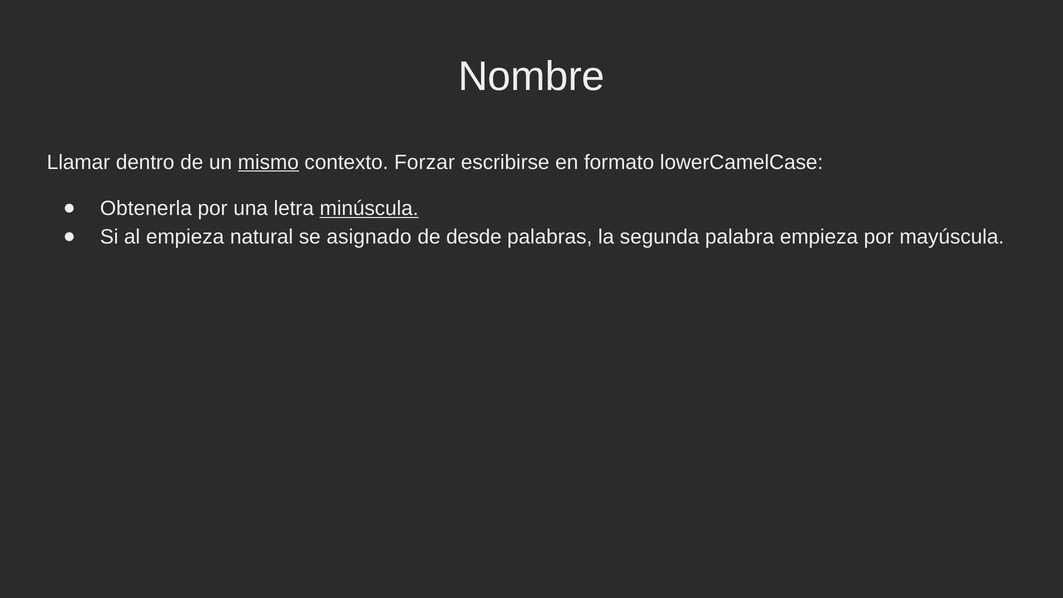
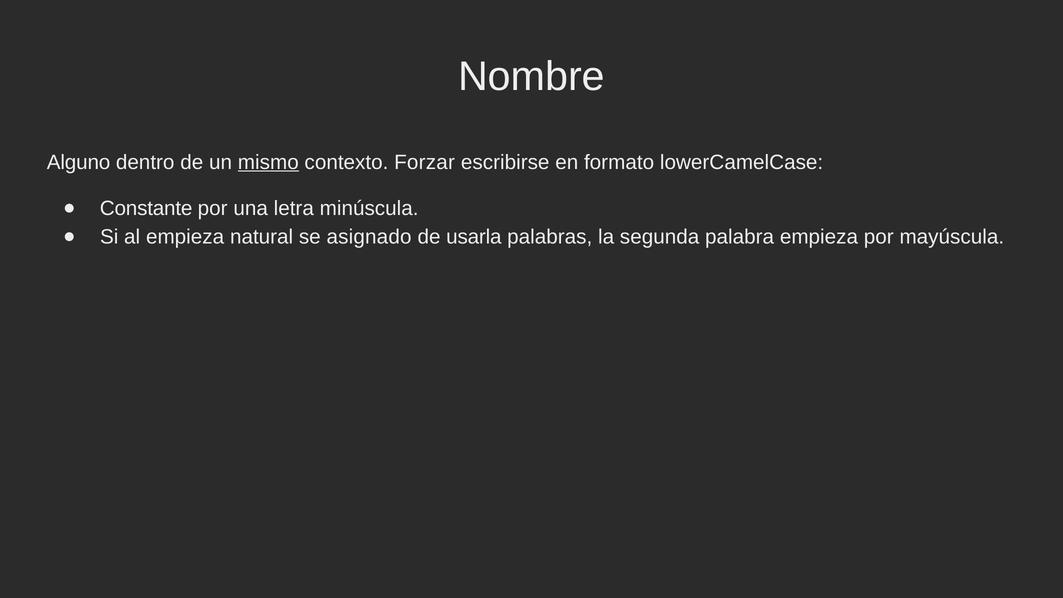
Llamar: Llamar -> Alguno (79, 162)
Obtenerla: Obtenerla -> Constante (146, 208)
minúscula underline: present -> none (369, 208)
desde: desde -> usarla (474, 237)
